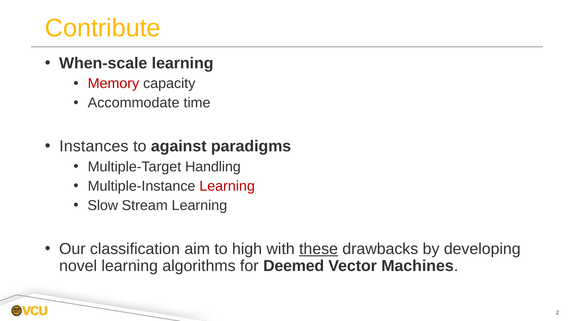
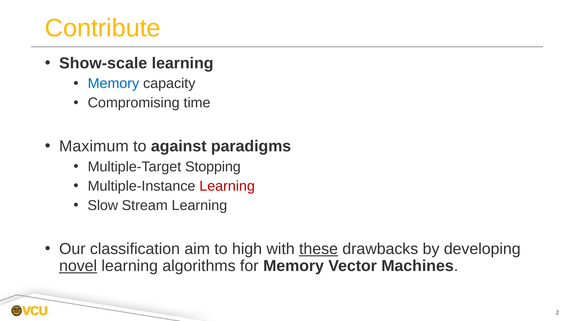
When-scale: When-scale -> Show-scale (103, 63)
Memory colour: red -> blue (113, 84)
Accommodate: Accommodate -> Compromising (134, 103)
Instances: Instances -> Maximum (94, 147)
Handling: Handling -> Stopping (213, 167)
novel underline: none -> present (78, 266)
for Deemed: Deemed -> Memory (294, 266)
